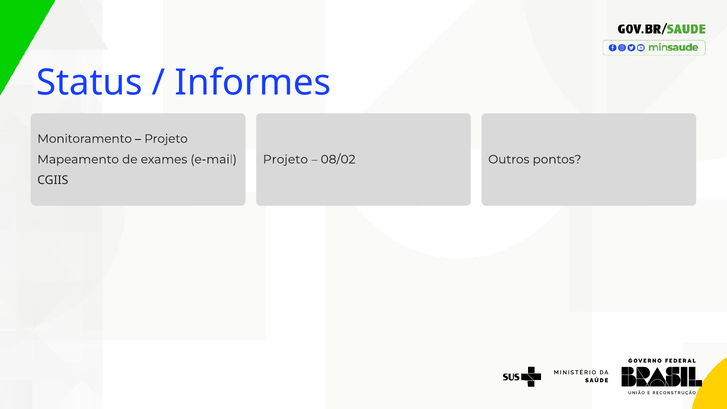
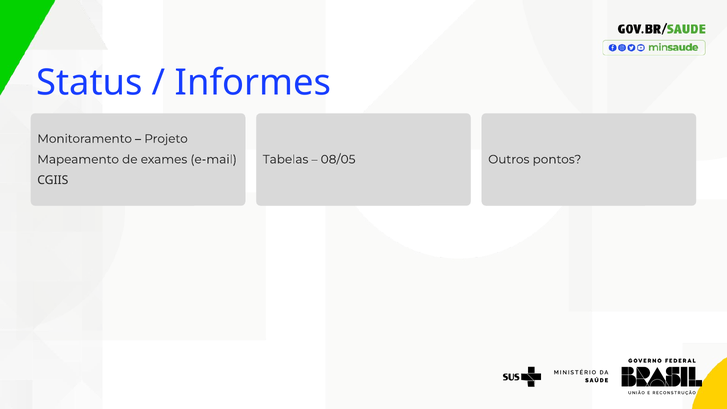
Projeto: Projeto -> Tabelas (286, 159)
08/02: 08/02 -> 08/05 (338, 159)
